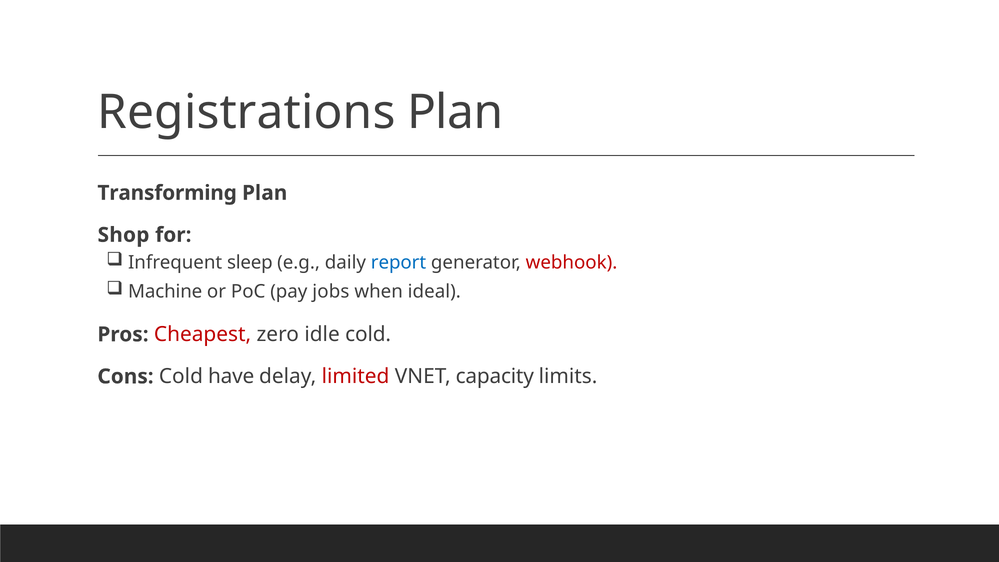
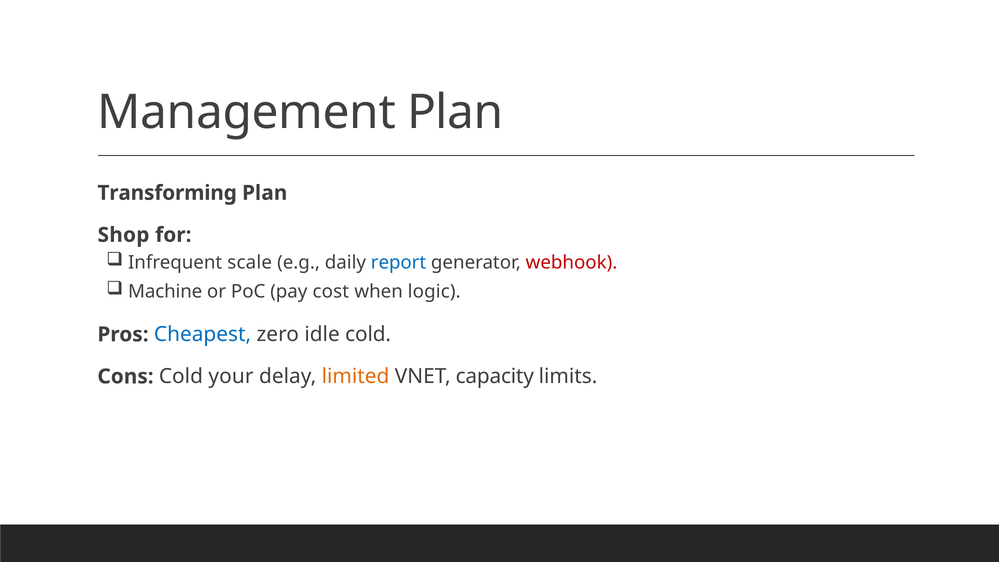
Registrations: Registrations -> Management (247, 112)
sleep: sleep -> scale (250, 263)
jobs: jobs -> cost (331, 291)
ideal: ideal -> logic (434, 291)
Cheapest colour: red -> blue (203, 334)
have: have -> your (231, 376)
limited colour: red -> orange (356, 376)
